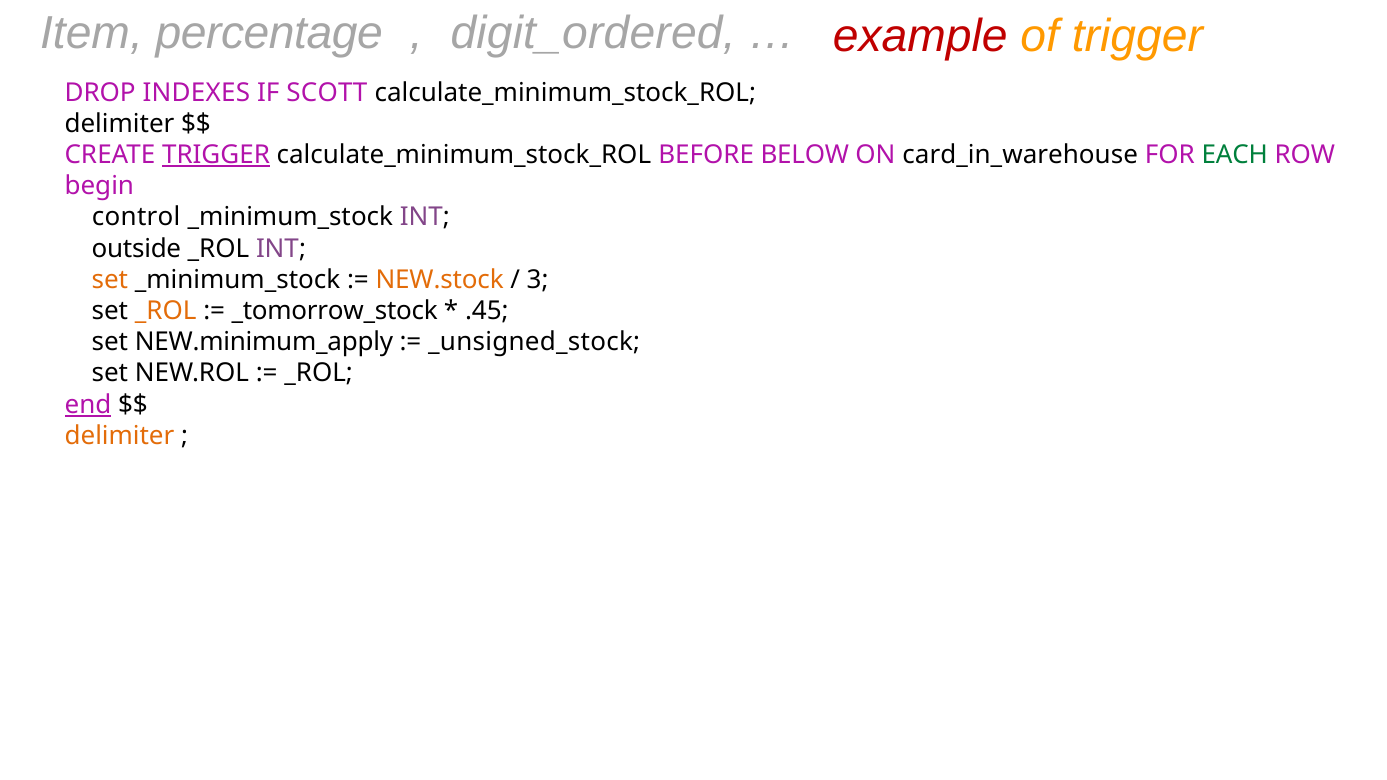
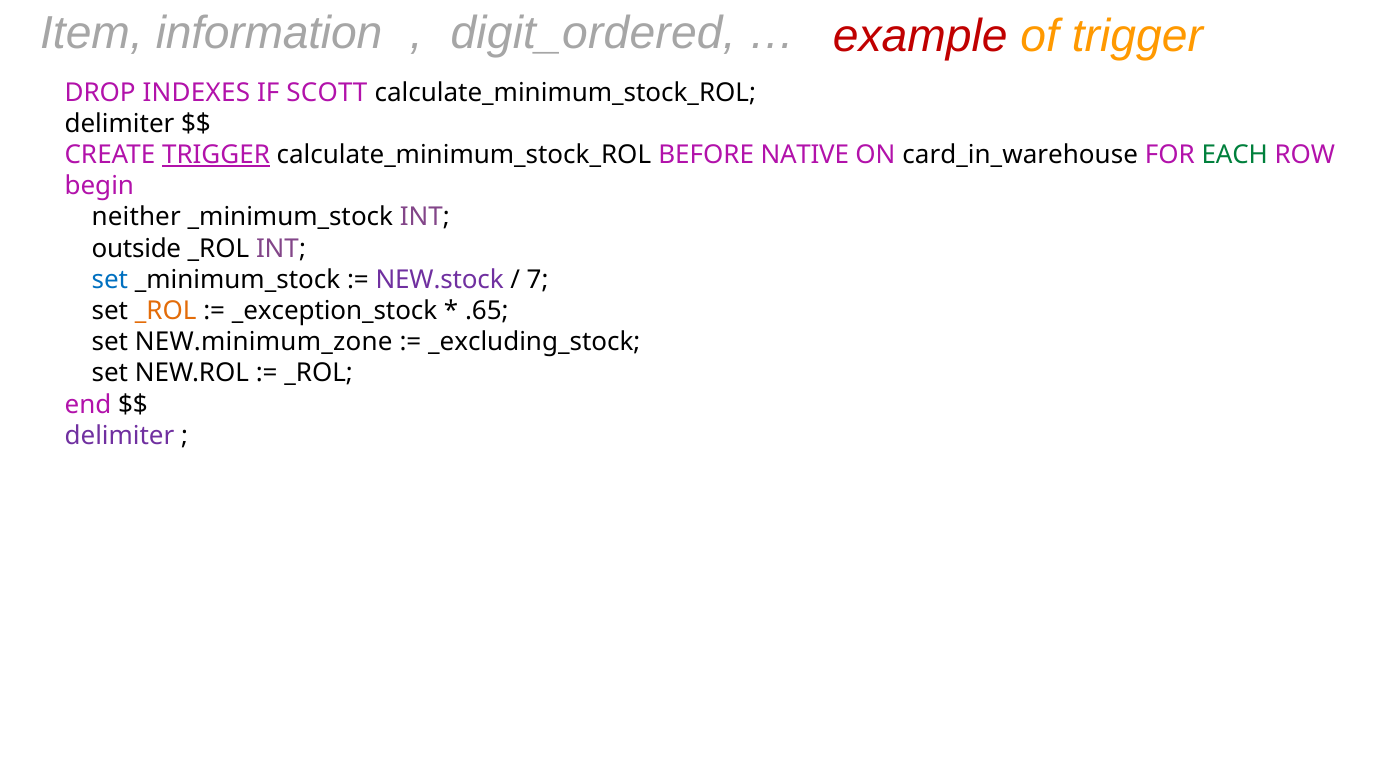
percentage: percentage -> information (269, 33)
BELOW: BELOW -> NATIVE (805, 155)
control: control -> neither (136, 217)
set colour: orange -> blue (110, 280)
NEW.stock colour: orange -> purple (440, 280)
3: 3 -> 7 (538, 280)
_tomorrow_stock: _tomorrow_stock -> _exception_stock (335, 311)
.45: .45 -> .65 (487, 311)
NEW.minimum_apply: NEW.minimum_apply -> NEW.minimum_zone (264, 342)
_unsigned_stock: _unsigned_stock -> _excluding_stock (534, 342)
end underline: present -> none (88, 405)
delimiter colour: orange -> purple (120, 436)
